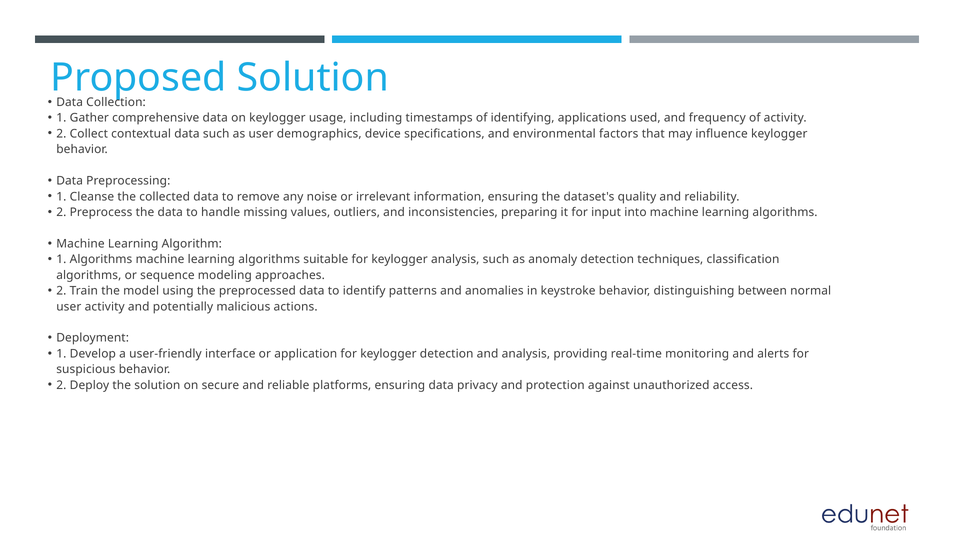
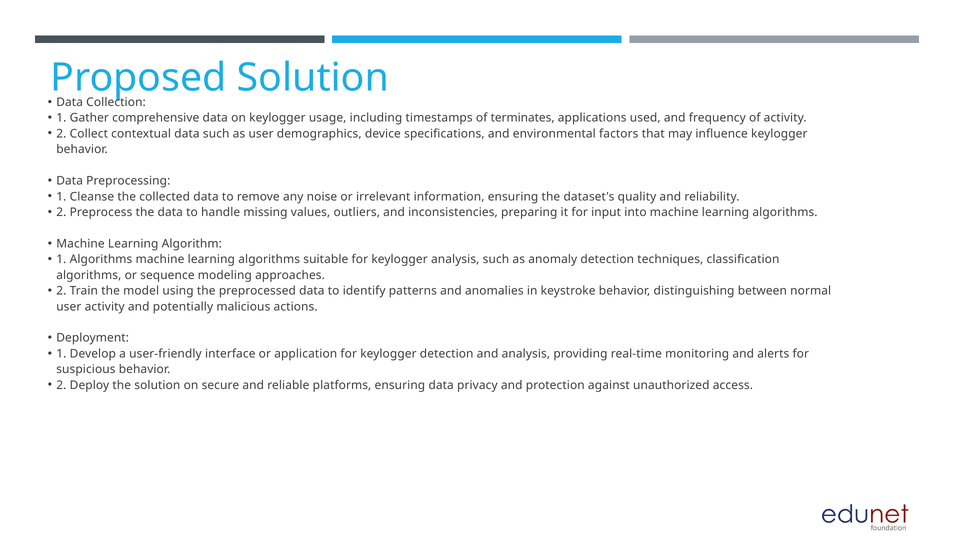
identifying: identifying -> terminates (523, 118)
